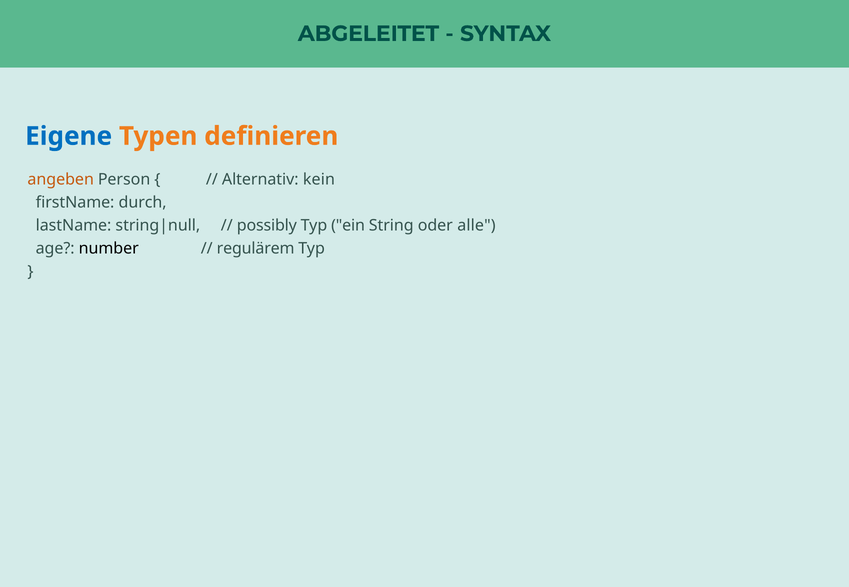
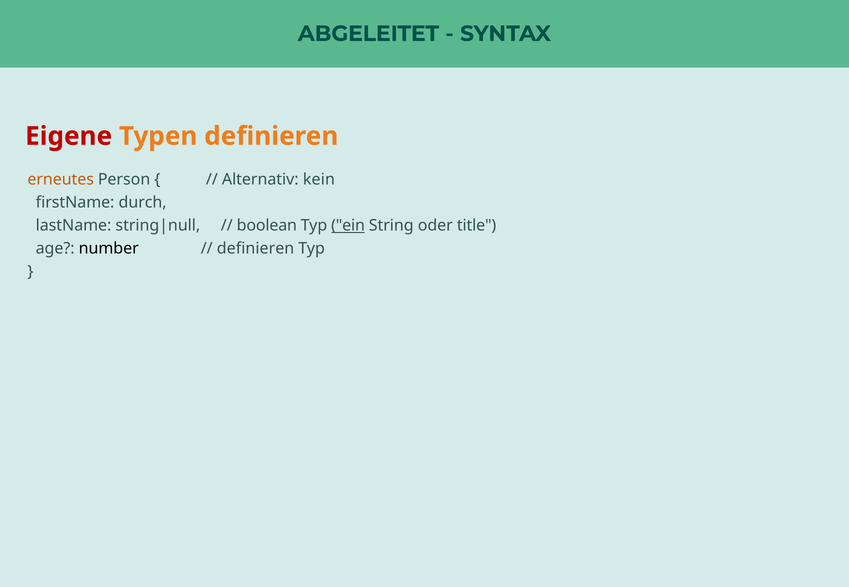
Eigene colour: blue -> red (69, 136)
angeben: angeben -> erneutes (61, 180)
possibly: possibly -> boolean (267, 226)
ein underline: none -> present (348, 226)
alle: alle -> title (477, 226)
regulärem: regulärem -> definieren (256, 249)
